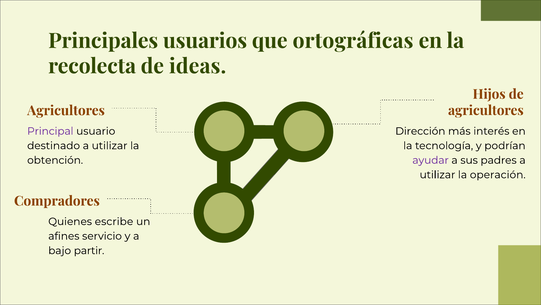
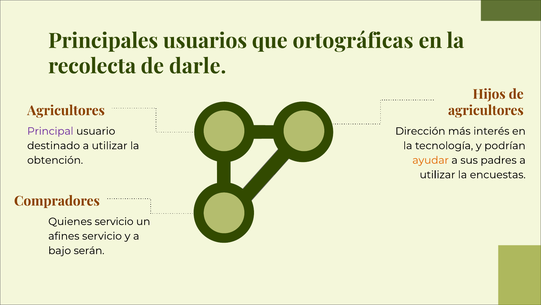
ideas: ideas -> darle (198, 66)
ayudar colour: purple -> orange (431, 160)
operación: operación -> encuestas (498, 174)
Quienes escribe: escribe -> servicio (114, 221)
partir: partir -> serán (89, 250)
